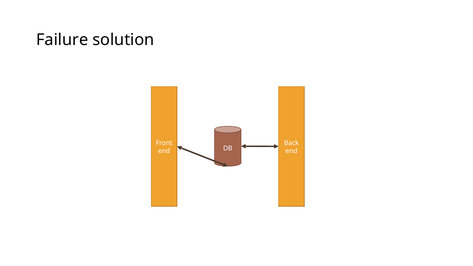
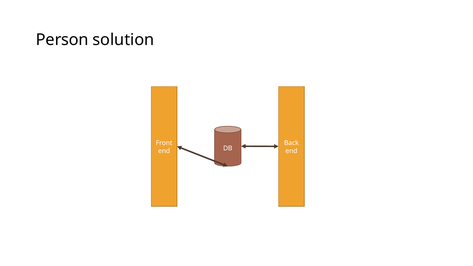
Failure: Failure -> Person (62, 40)
